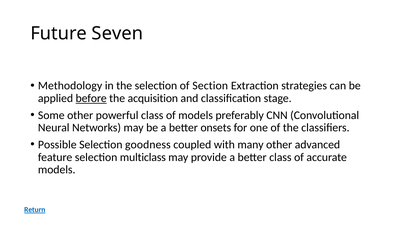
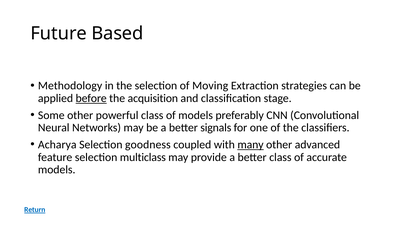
Seven: Seven -> Based (117, 34)
Section: Section -> Moving (210, 86)
onsets: onsets -> signals (216, 128)
Possible: Possible -> Acharya (57, 145)
many underline: none -> present (251, 145)
